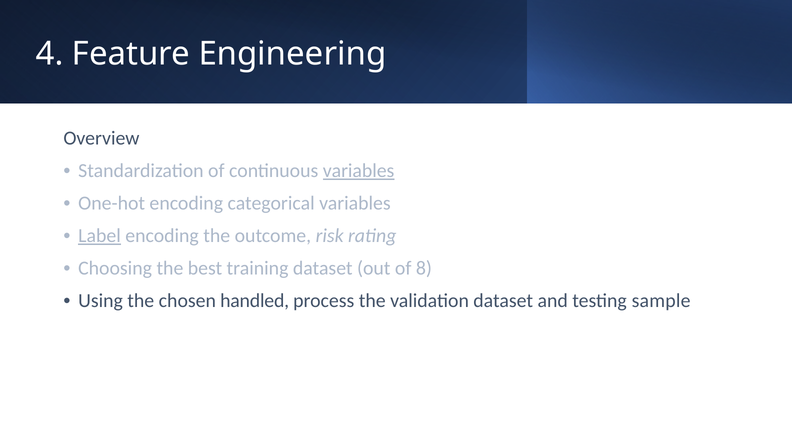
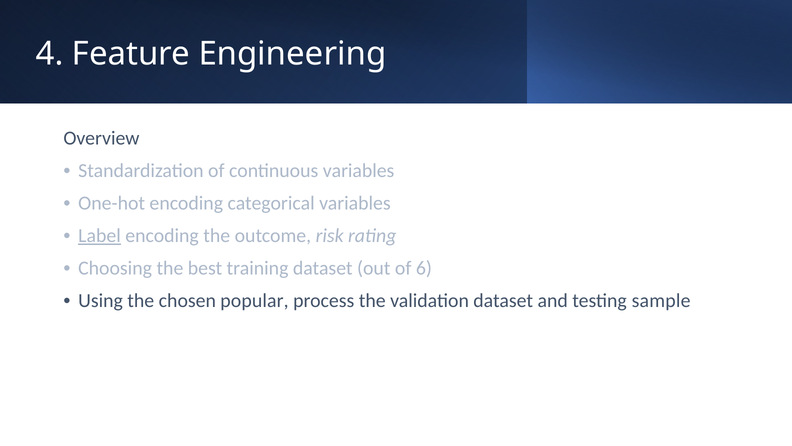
variables underline: present -> none (359, 171)
8: 8 -> 6 (424, 268)
handled: handled -> popular (254, 300)
